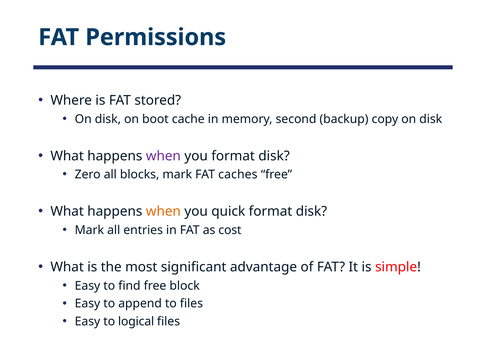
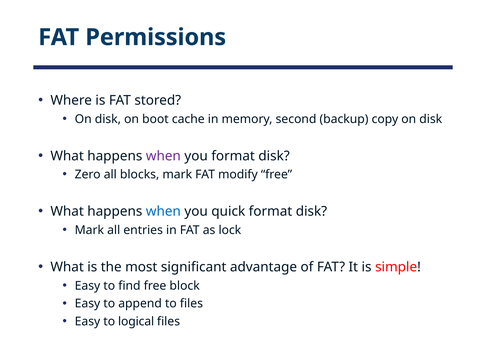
caches: caches -> modify (238, 175)
when colour: orange -> blue (163, 212)
cost: cost -> lock (230, 230)
